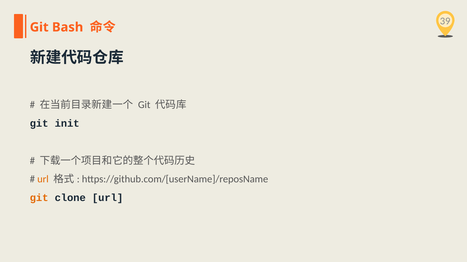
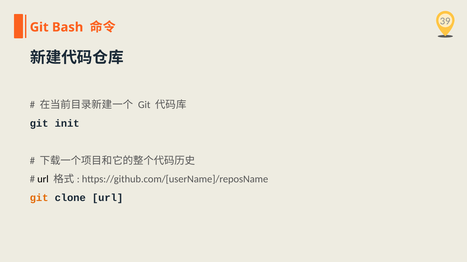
url colour: orange -> black (43, 180)
